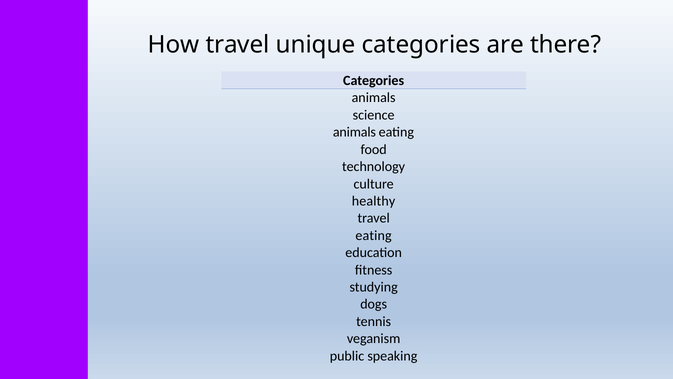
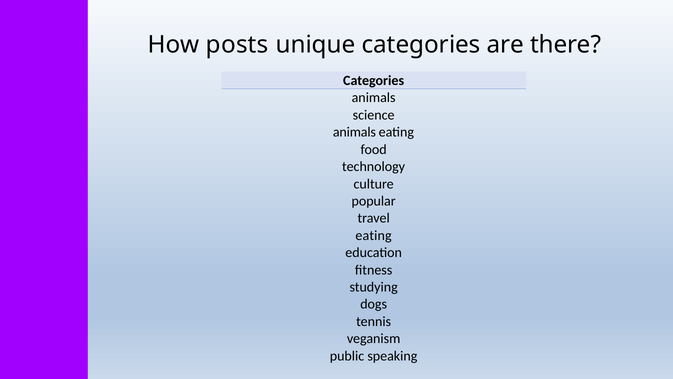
How travel: travel -> posts (237, 45)
healthy: healthy -> popular (374, 201)
